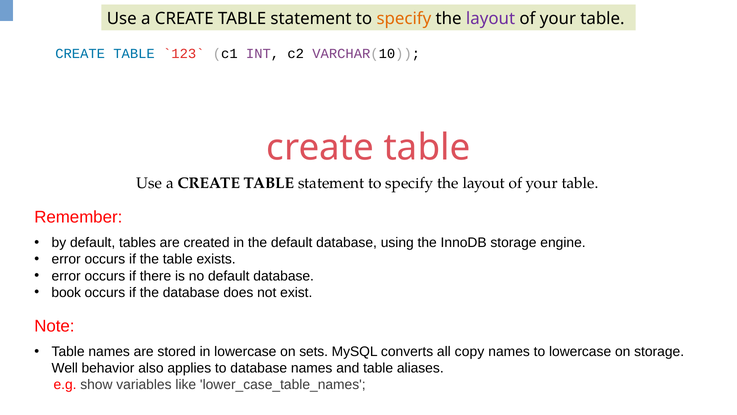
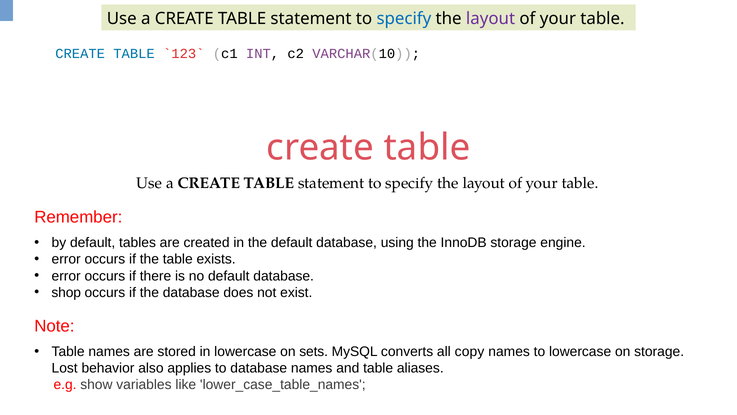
specify colour: orange -> blue (404, 19)
book: book -> shop (66, 292)
Well: Well -> Lost (65, 368)
